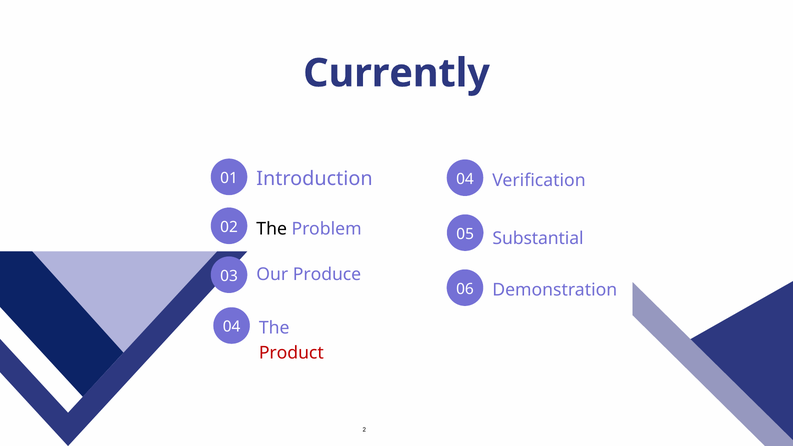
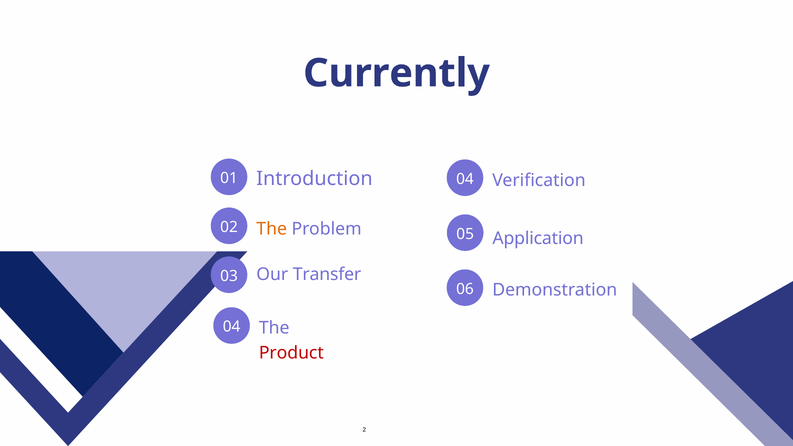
The colour: black -> orange (272, 229)
Substantial: Substantial -> Application (538, 238)
Produce: Produce -> Transfer (327, 274)
